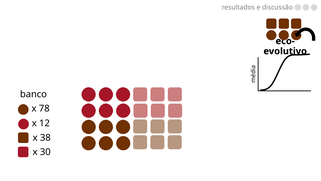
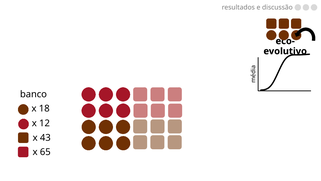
78: 78 -> 18 (44, 108)
38: 38 -> 43 (45, 137)
30: 30 -> 65 (45, 152)
